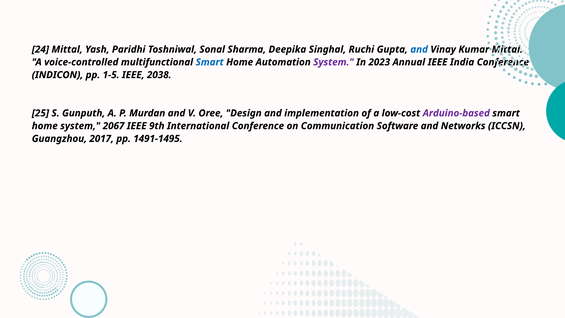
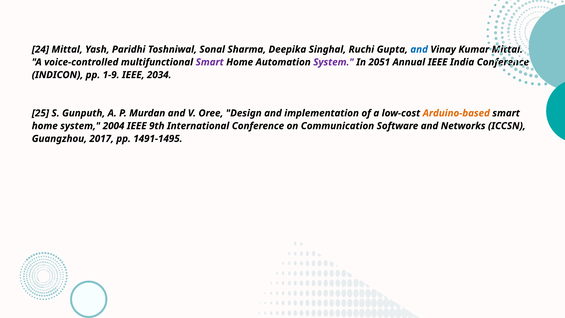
Smart colour: blue -> purple (210, 62)
2023: 2023 -> 2051 (379, 62)
1-5: 1-5 -> 1-9 (111, 75)
2038: 2038 -> 2034 (159, 75)
Arduino-based colour: purple -> orange (456, 113)
2067: 2067 -> 2004 (114, 126)
